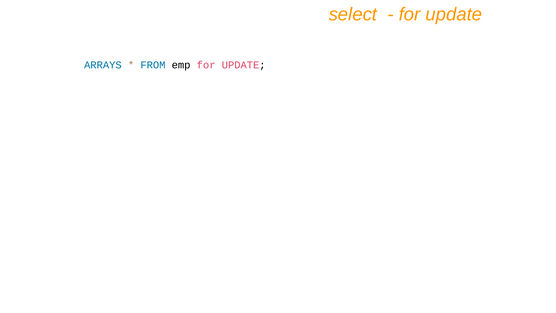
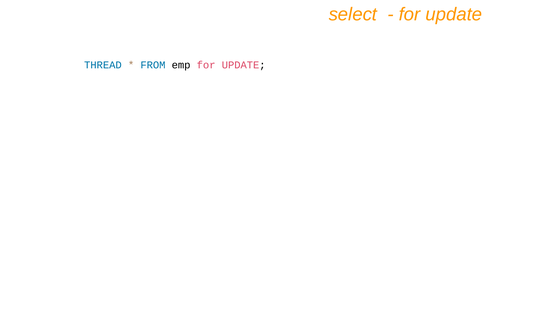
ARRAYS: ARRAYS -> THREAD (103, 65)
